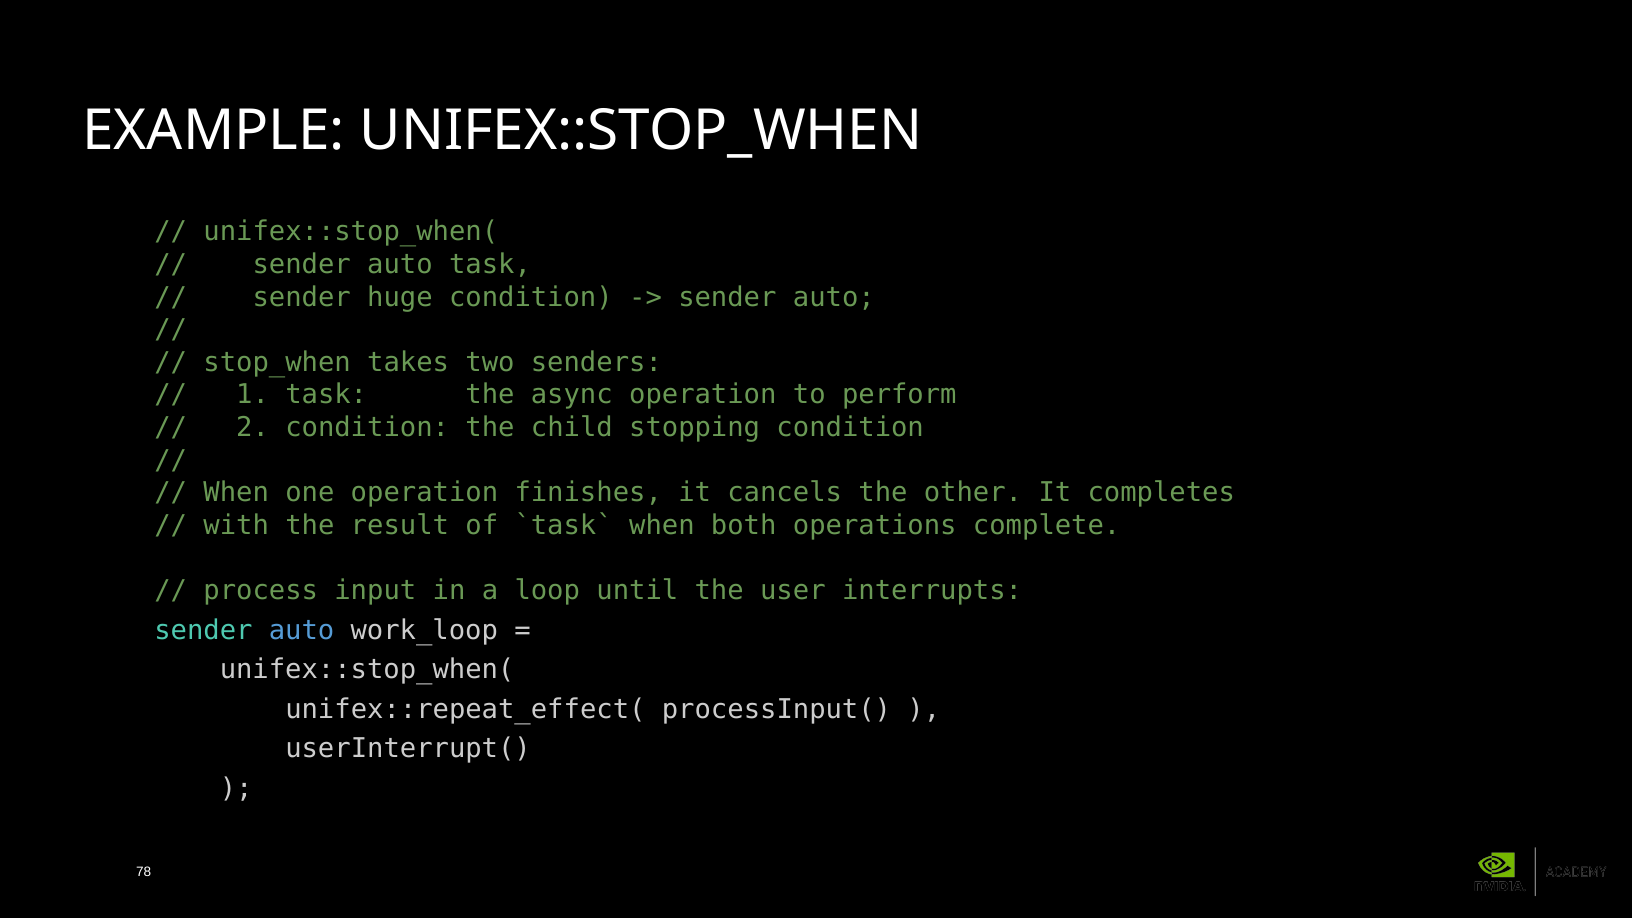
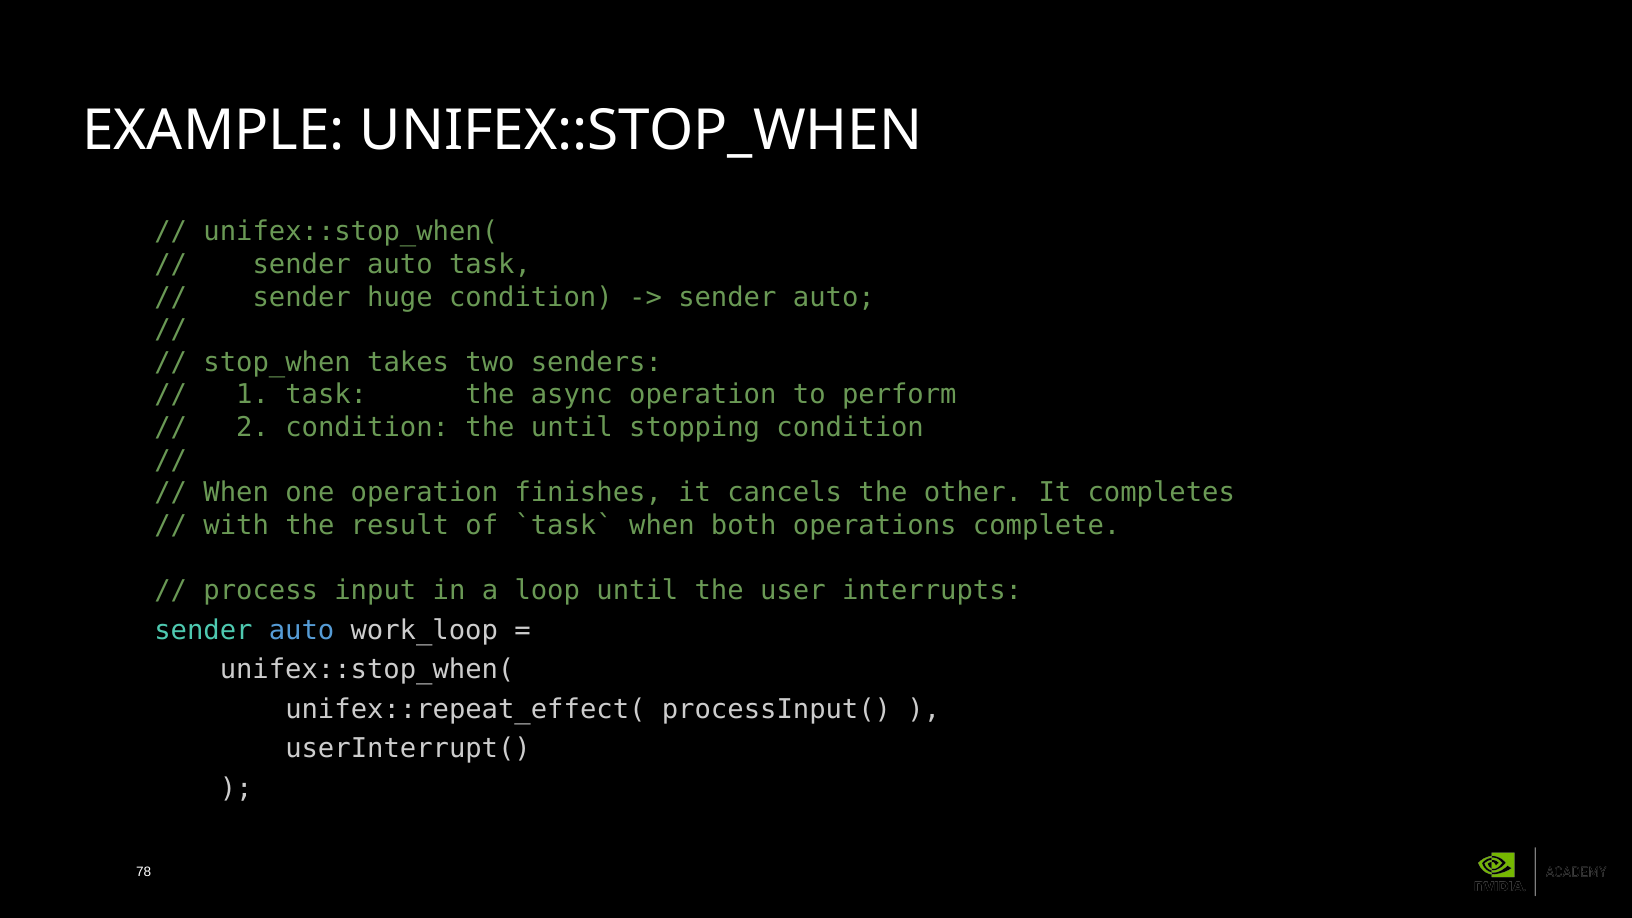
the child: child -> until (572, 428)
